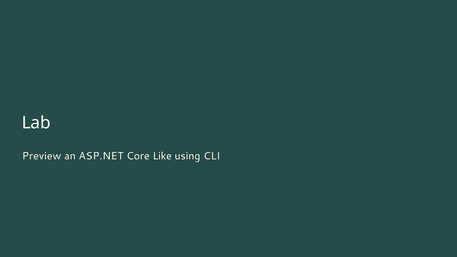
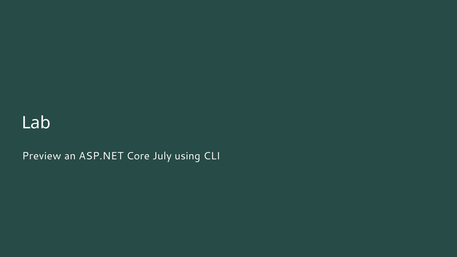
Like: Like -> July (162, 156)
